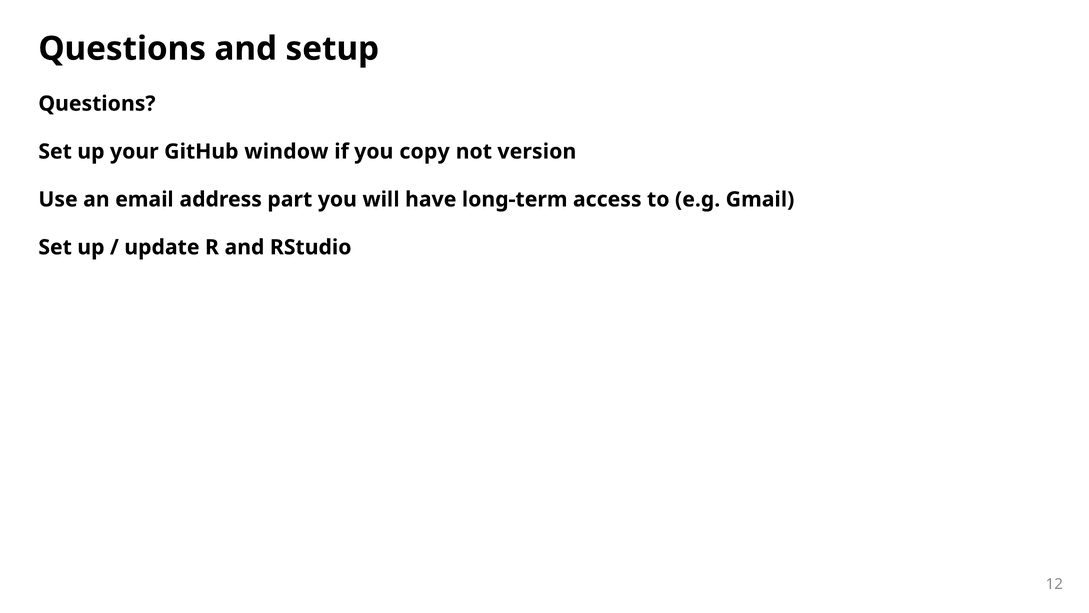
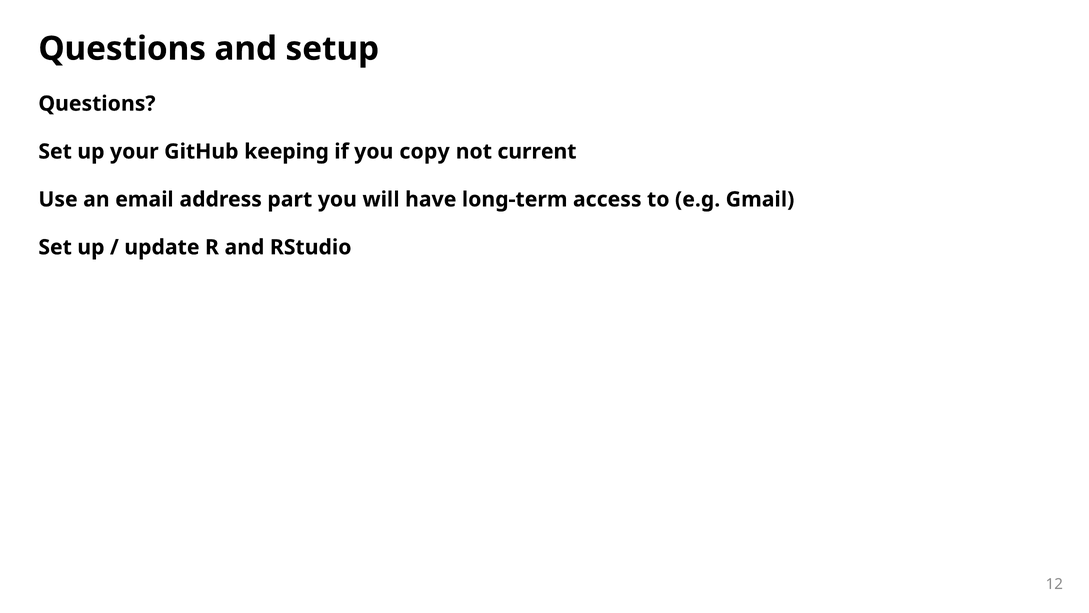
window: window -> keeping (287, 151)
version: version -> current (537, 151)
